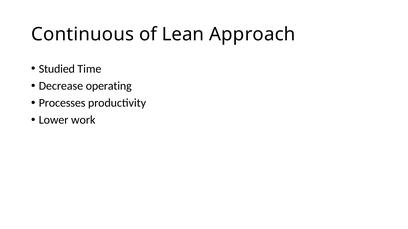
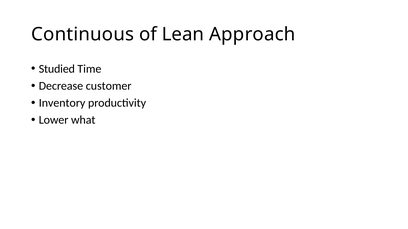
operating: operating -> customer (109, 86)
Processes: Processes -> Inventory (62, 103)
work: work -> what (83, 120)
